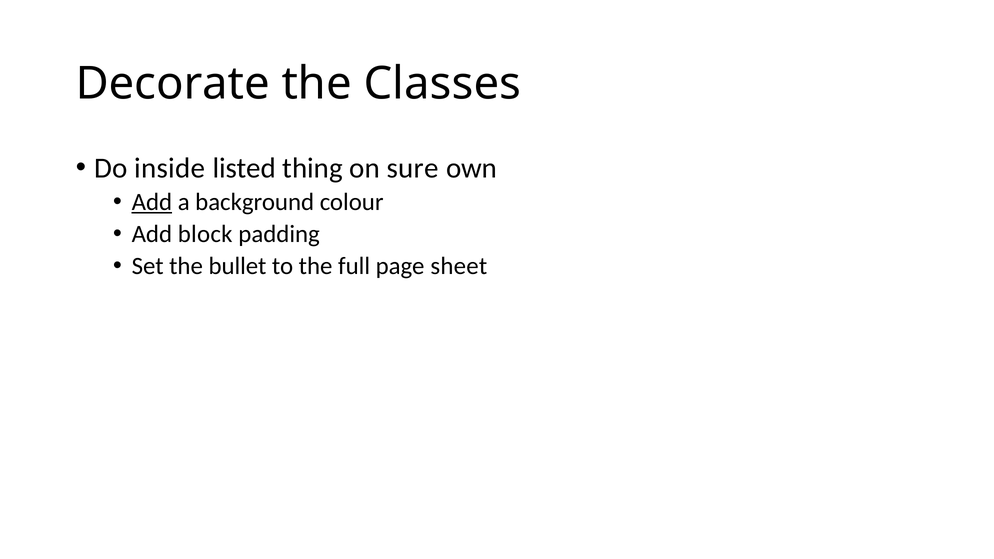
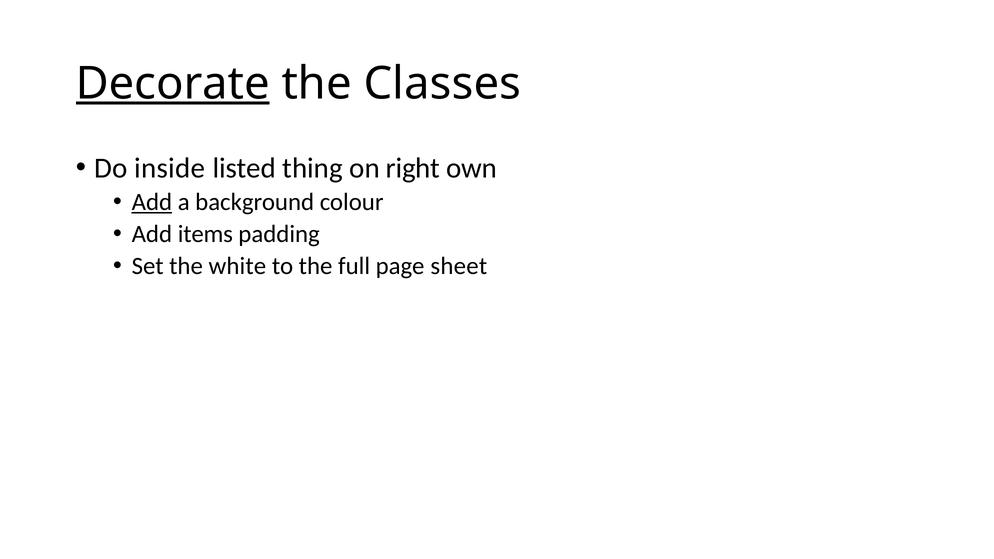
Decorate underline: none -> present (173, 83)
sure: sure -> right (413, 168)
block: block -> items (205, 234)
bullet: bullet -> white (237, 266)
